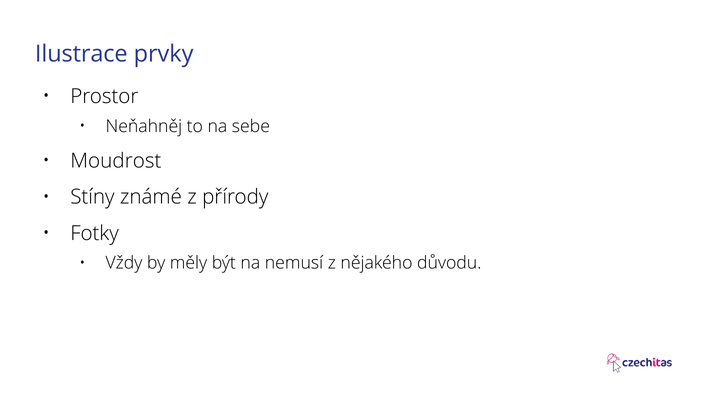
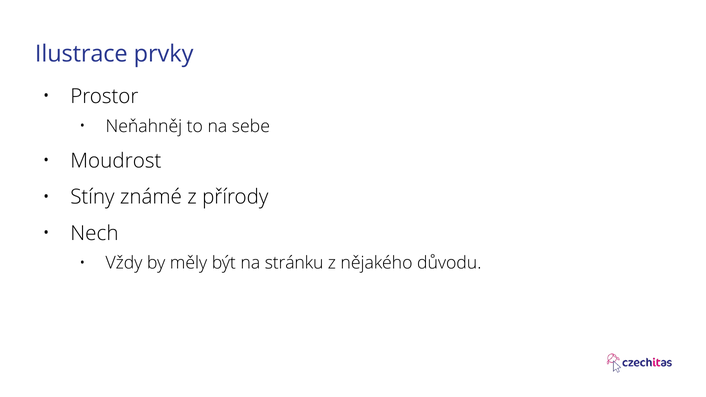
Fotky: Fotky -> Nech (94, 233)
nemusí: nemusí -> stránku (294, 263)
